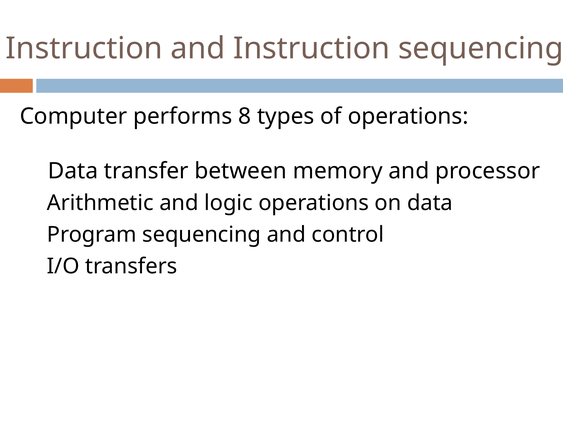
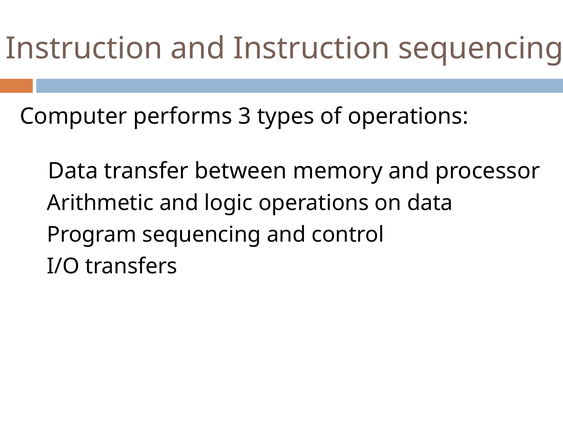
8: 8 -> 3 (245, 117)
